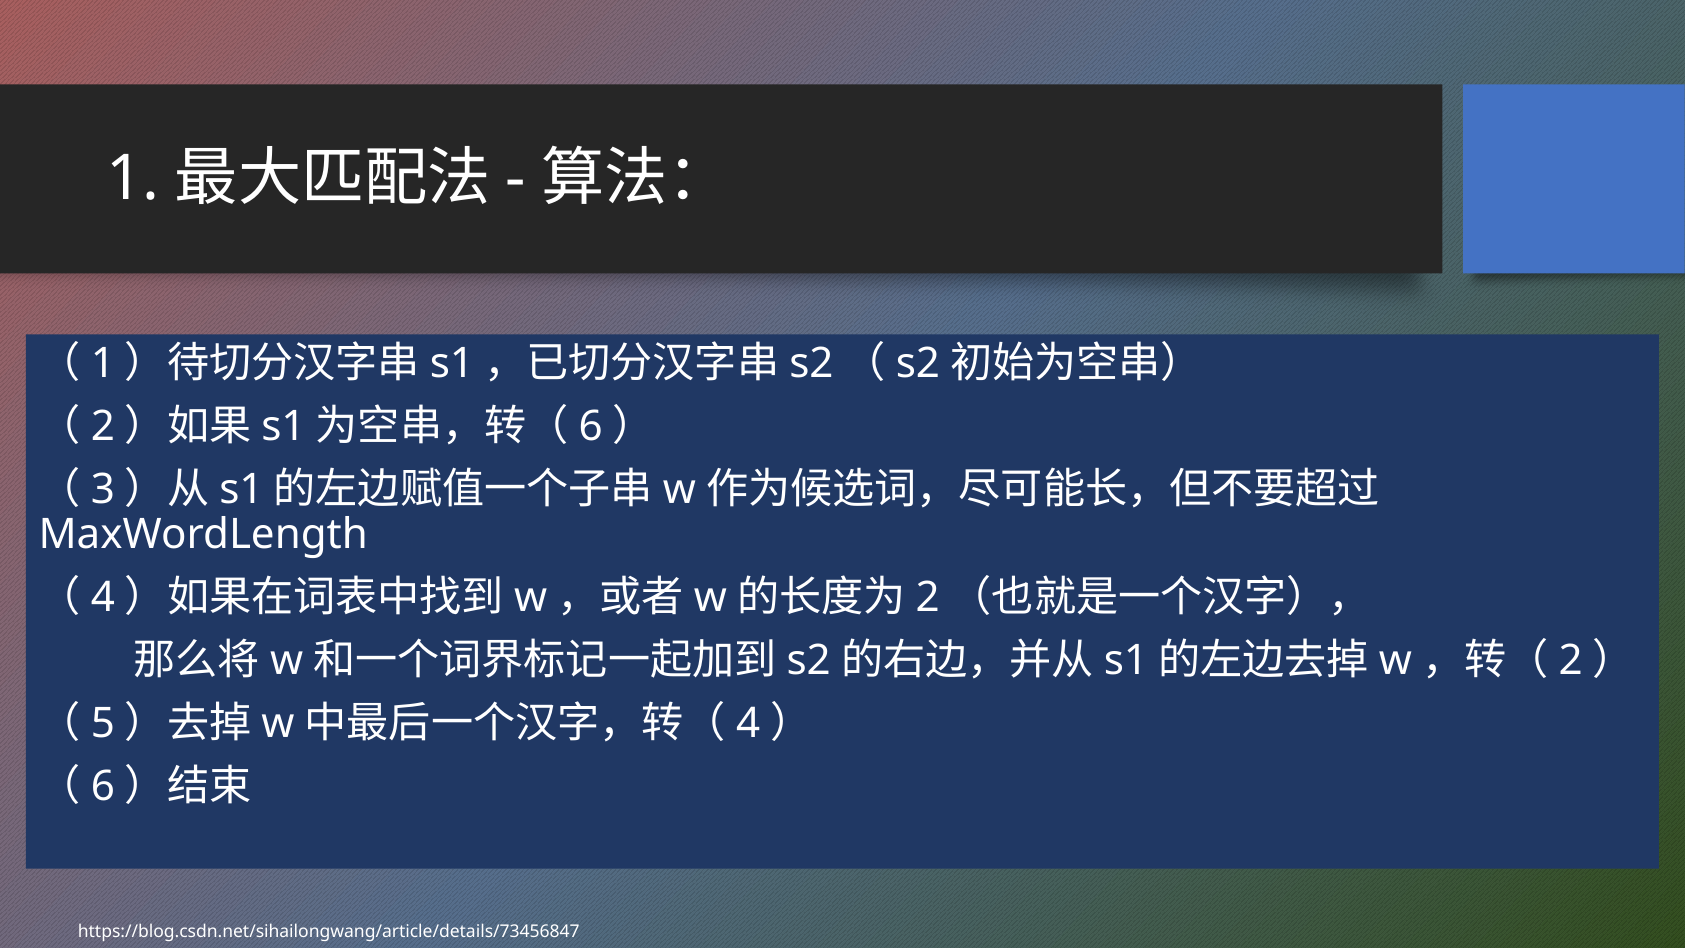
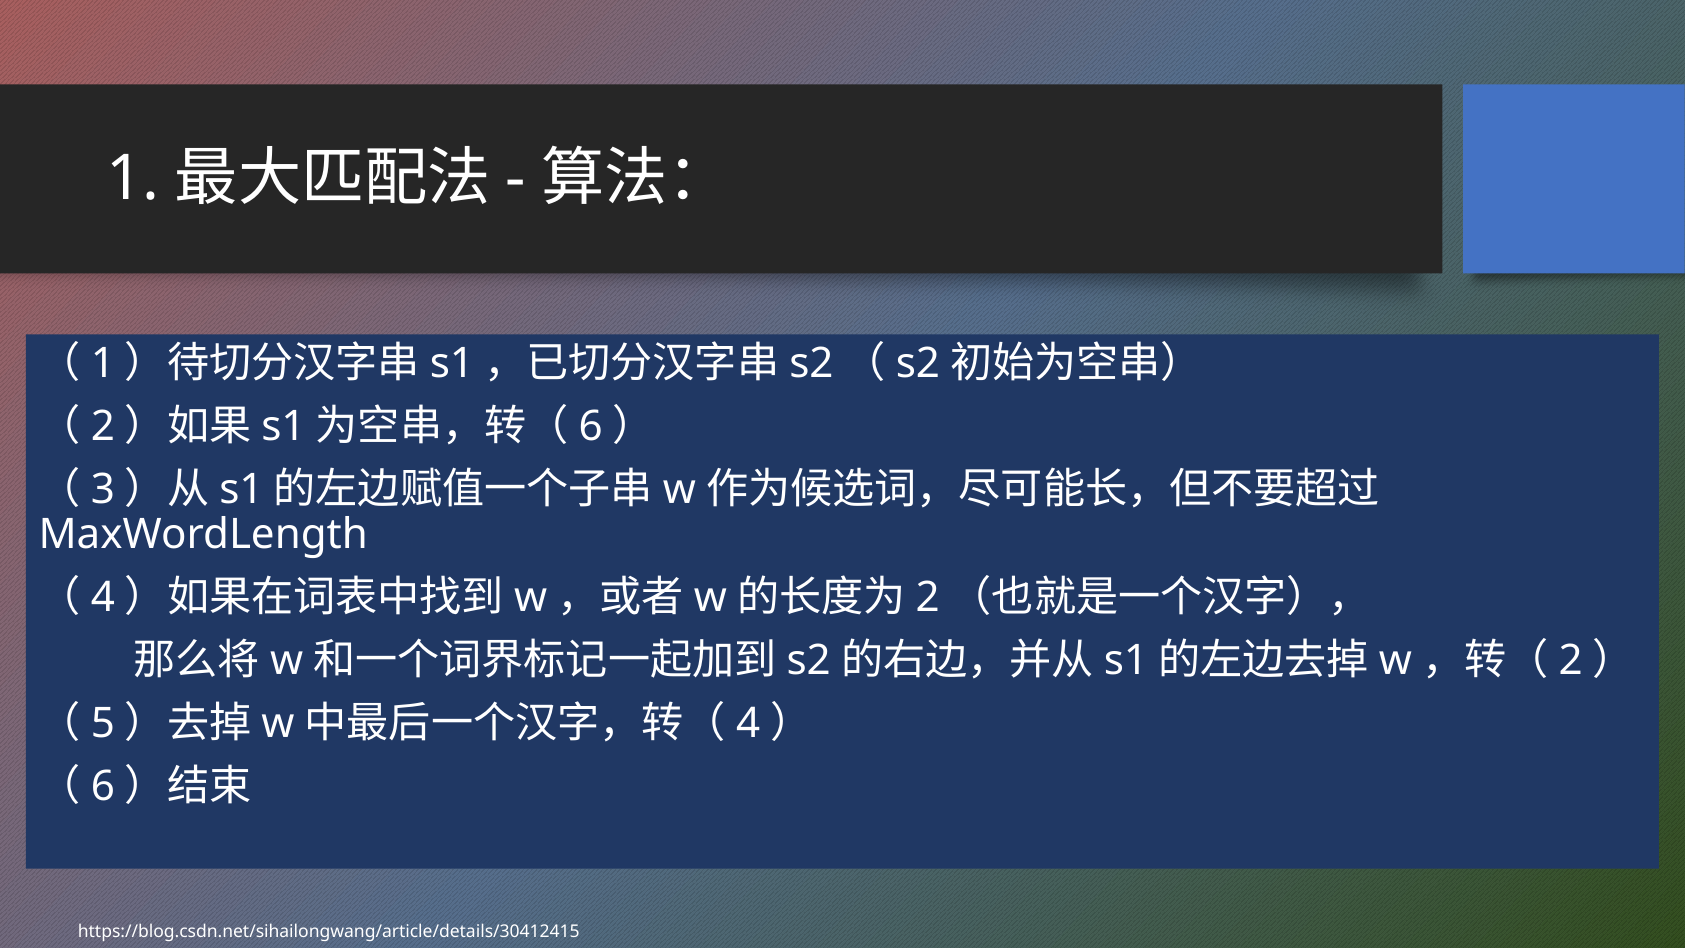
https://blog.csdn.net/sihailongwang/article/details/73456847: https://blog.csdn.net/sihailongwang/article/details/73456847 -> https://blog.csdn.net/sihailongwang/article/details/30412415 (329, 932)
